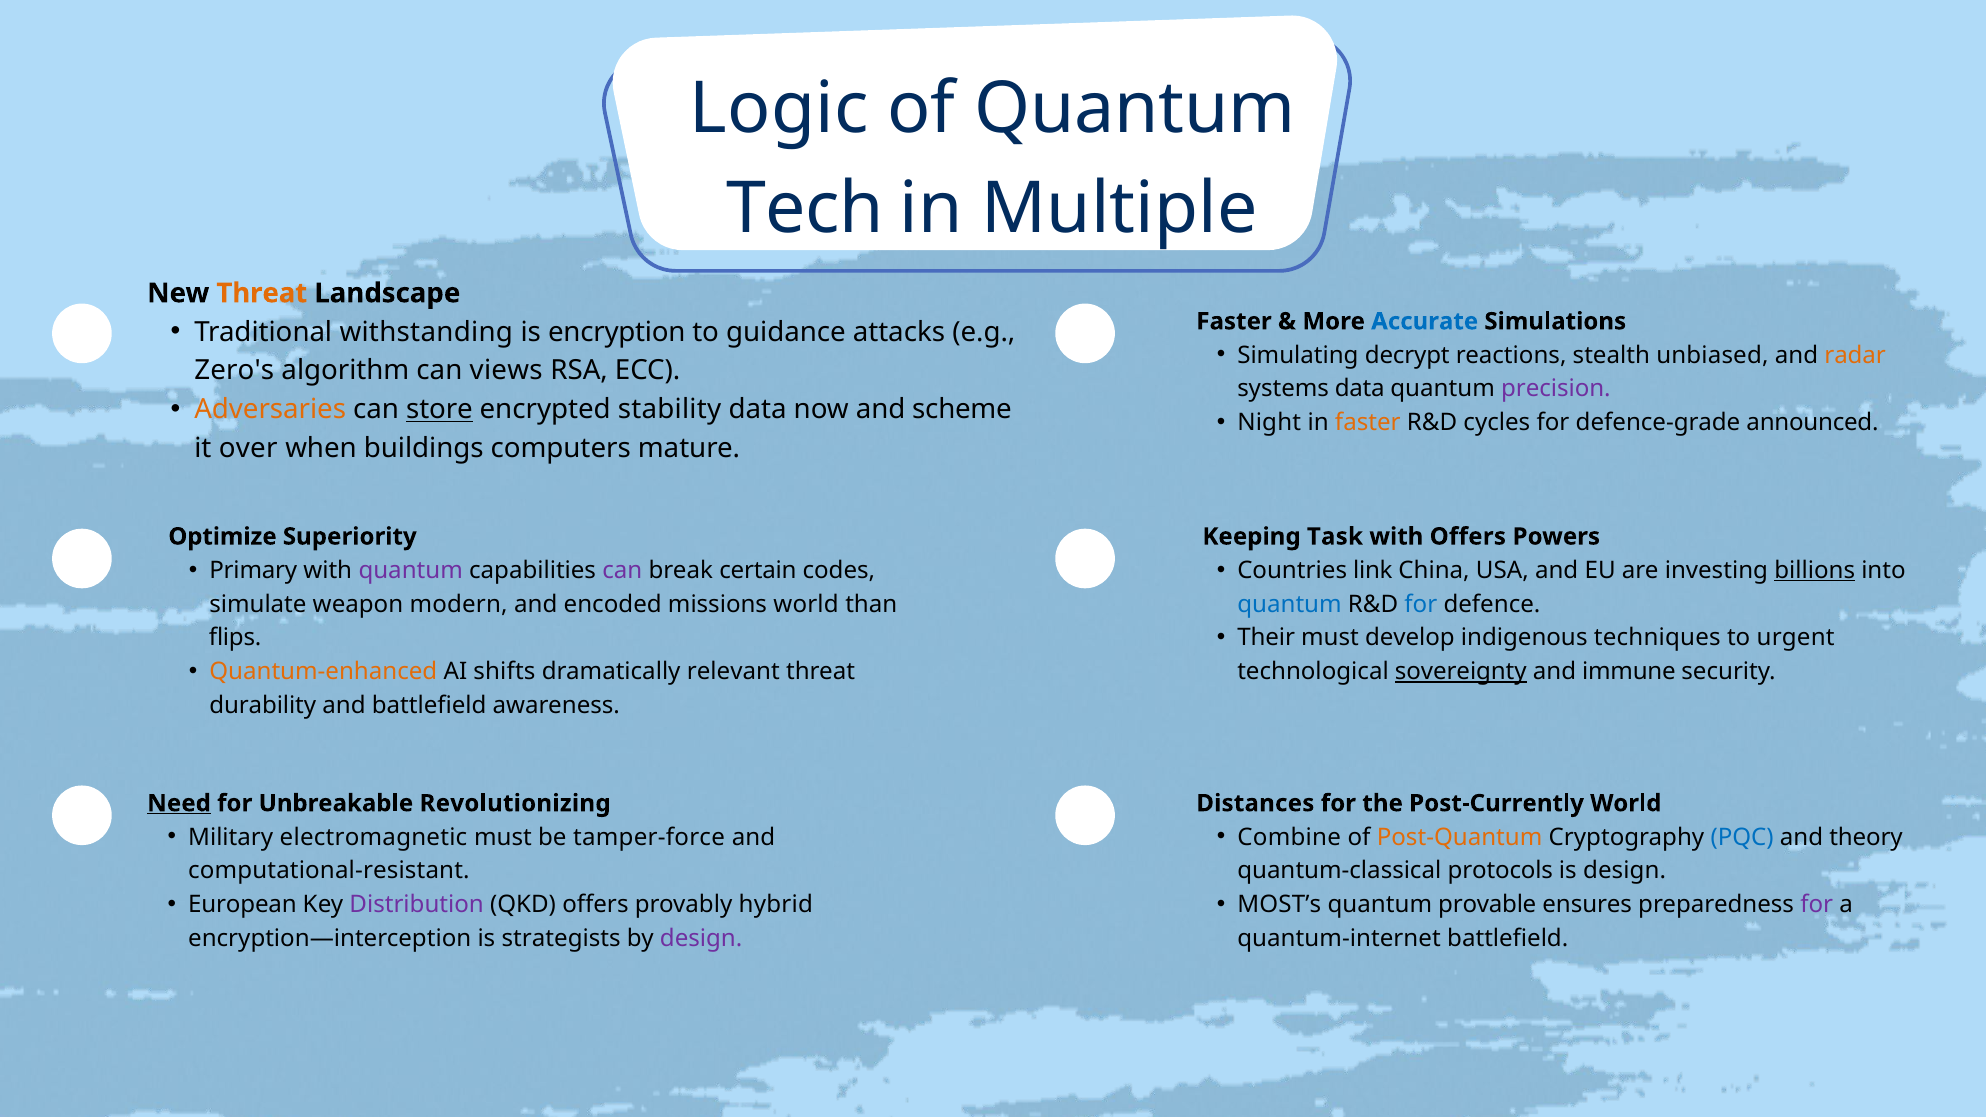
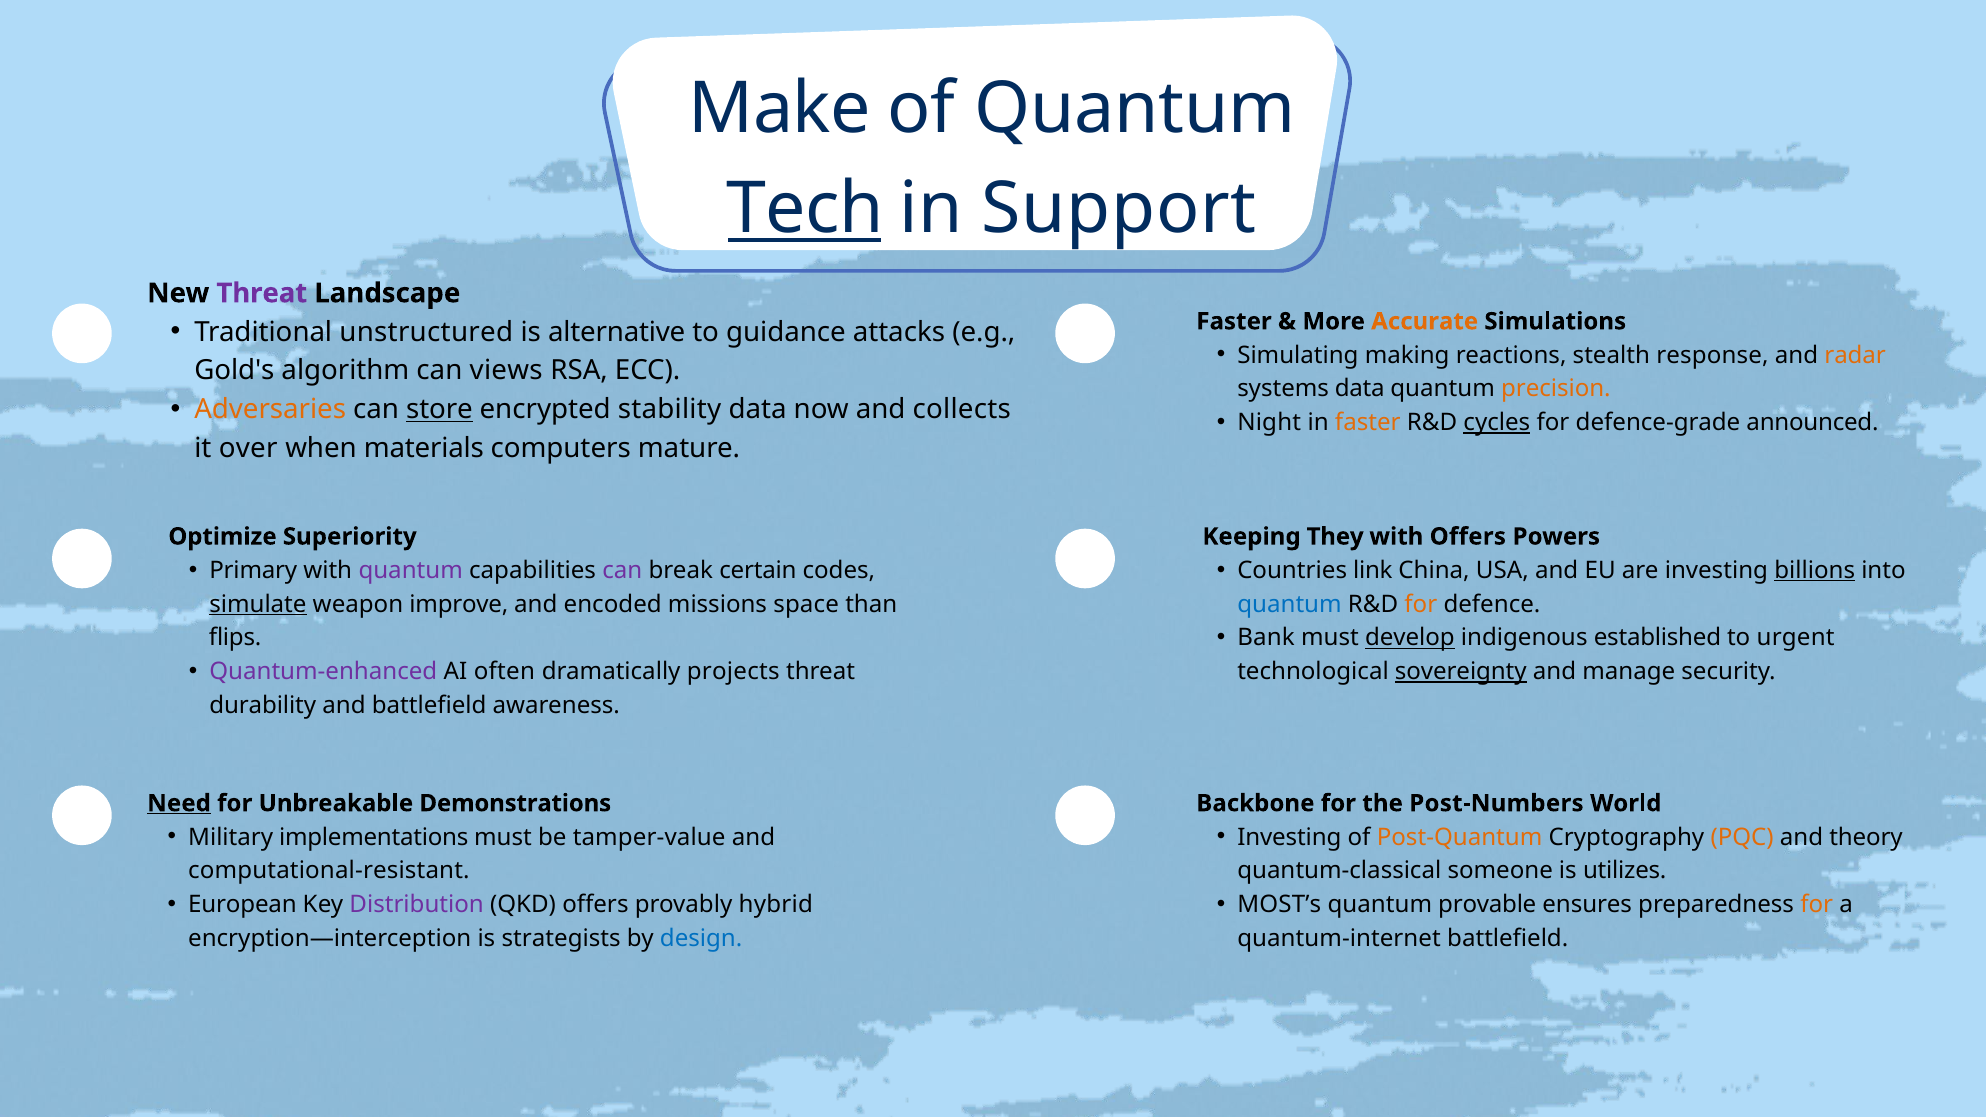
Logic: Logic -> Make (780, 109)
Tech underline: none -> present (805, 209)
Multiple: Multiple -> Support (1119, 209)
Threat colour: orange -> purple (262, 293)
Accurate colour: blue -> orange (1425, 321)
withstanding: withstanding -> unstructured (426, 332)
encryption: encryption -> alternative (617, 332)
decrypt: decrypt -> making (1407, 355)
unbiased: unbiased -> response (1712, 355)
Zero's: Zero's -> Gold's (234, 371)
precision colour: purple -> orange (1556, 389)
scheme: scheme -> collects (962, 410)
cycles underline: none -> present (1497, 423)
buildings: buildings -> materials (424, 448)
Task: Task -> They (1335, 537)
simulate underline: none -> present (258, 604)
modern: modern -> improve (459, 604)
missions world: world -> space (806, 604)
for colour: blue -> orange (1421, 604)
Their: Their -> Bank (1266, 638)
develop underline: none -> present (1410, 638)
techniques: techniques -> established (1657, 638)
Quantum-enhanced colour: orange -> purple (323, 672)
shifts: shifts -> often (504, 672)
relevant: relevant -> projects (733, 672)
immune: immune -> manage (1629, 672)
Revolutionizing: Revolutionizing -> Demonstrations (515, 803)
Distances: Distances -> Backbone (1255, 803)
Post-Currently: Post-Currently -> Post-Numbers (1496, 803)
electromagnetic: electromagnetic -> implementations (374, 837)
tamper-force: tamper-force -> tamper-value (649, 837)
Combine: Combine -> Investing (1289, 837)
PQC colour: blue -> orange (1742, 837)
protocols: protocols -> someone (1500, 871)
is design: design -> utilizes (1625, 871)
for colour: purple -> orange (1817, 905)
design colour: purple -> blue (701, 939)
